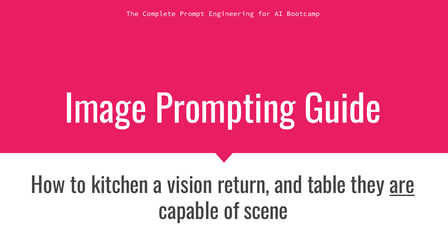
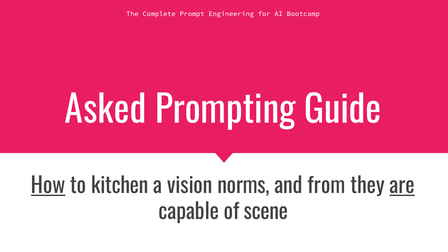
Image: Image -> Asked (106, 111)
How underline: none -> present (48, 186)
return: return -> norms (244, 186)
table: table -> from (326, 186)
